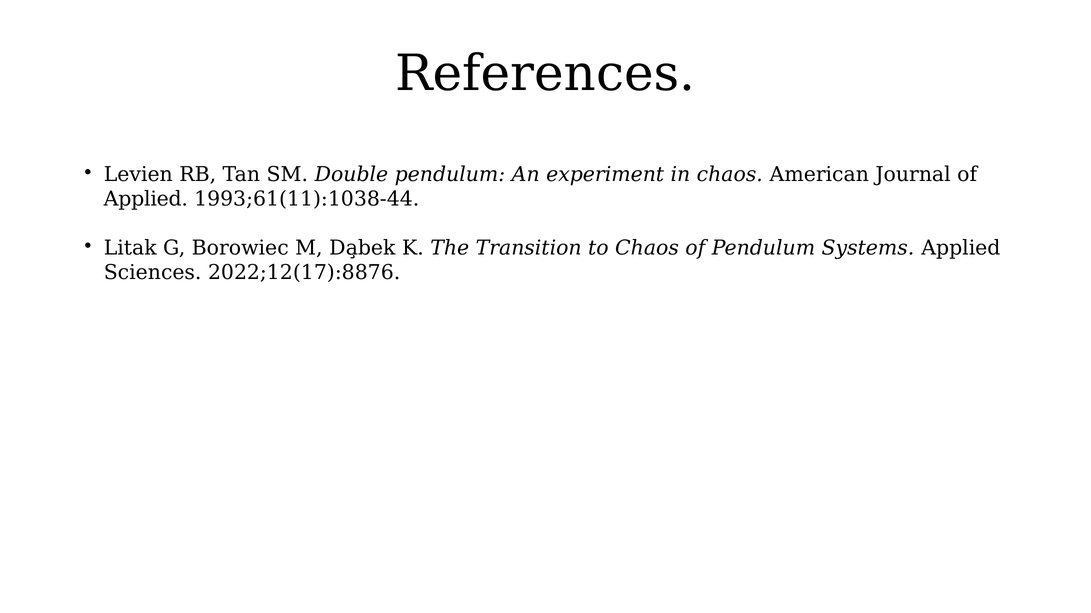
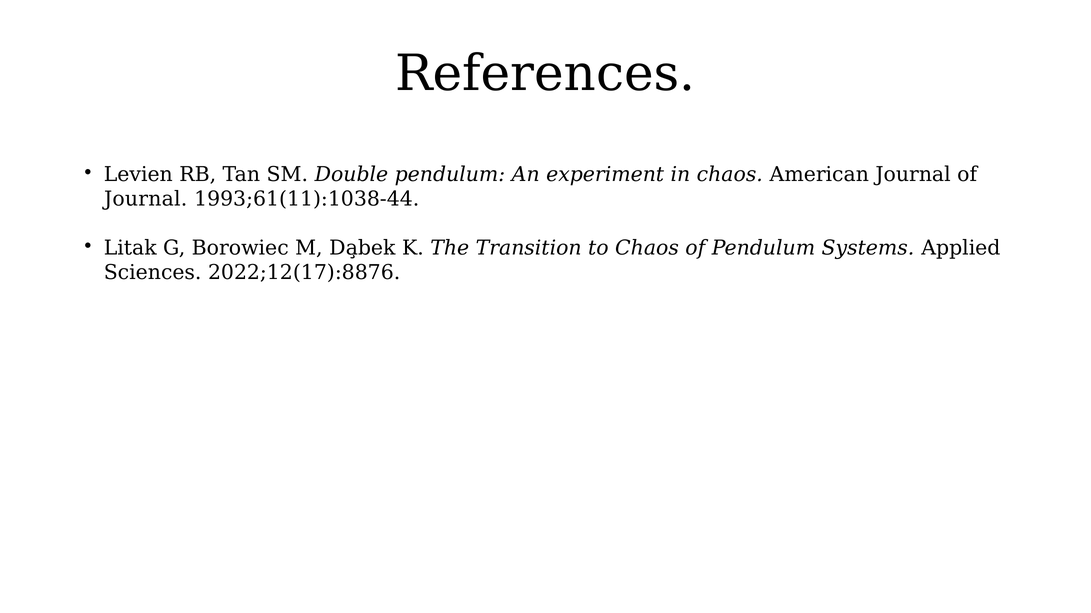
Applied: Applied -> Journal (146, 199)
